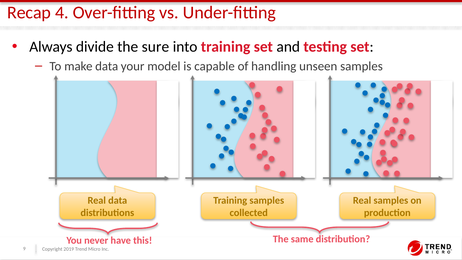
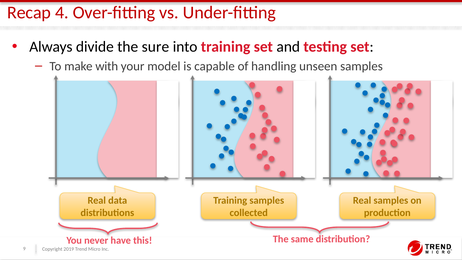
make data: data -> with (107, 66)
